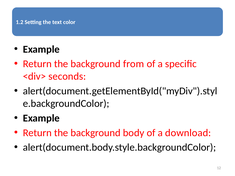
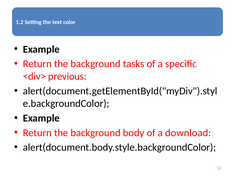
from: from -> tasks (134, 64)
seconds: seconds -> previous (67, 76)
